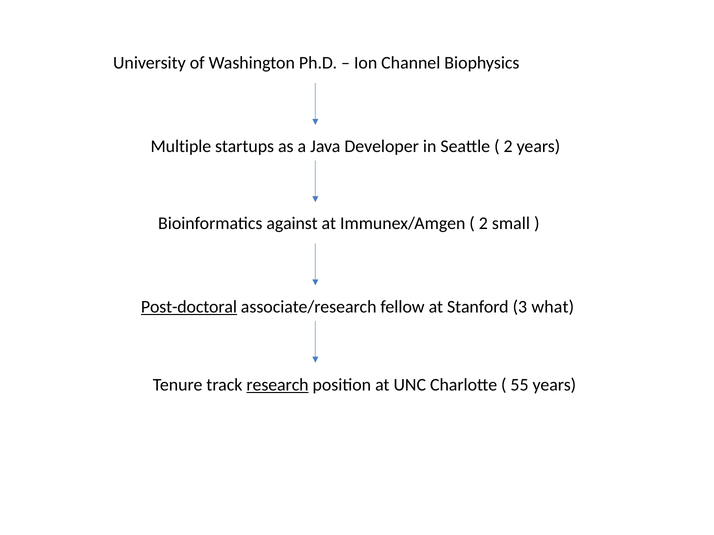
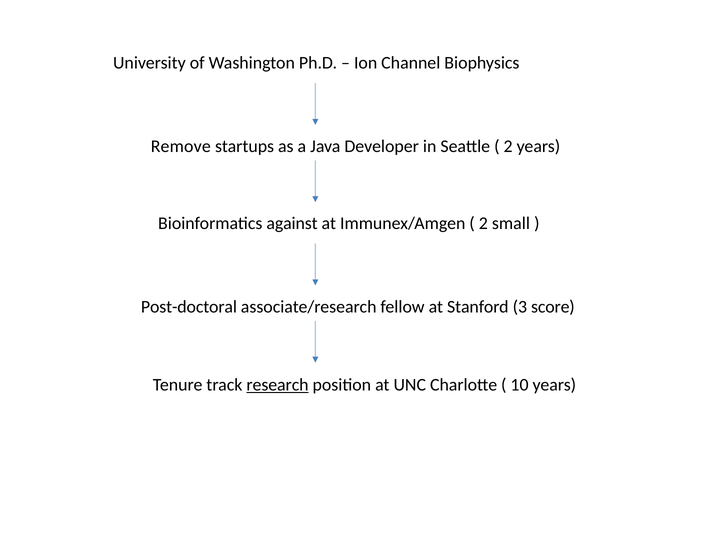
Multiple: Multiple -> Remove (181, 146)
Post-doctoral underline: present -> none (189, 307)
what: what -> score (553, 307)
55: 55 -> 10 (520, 385)
